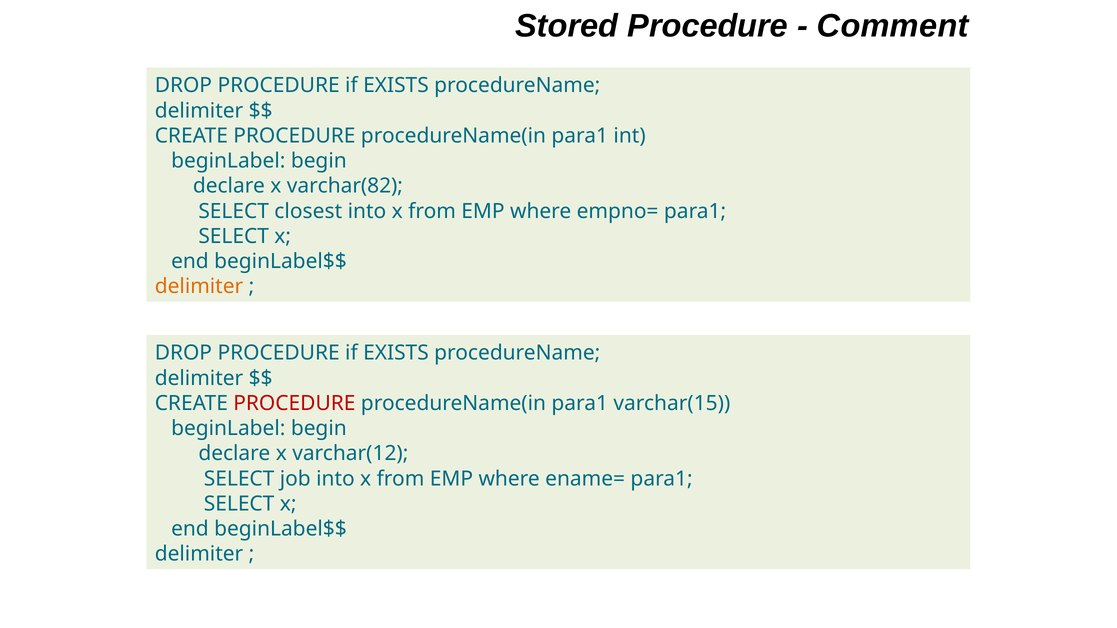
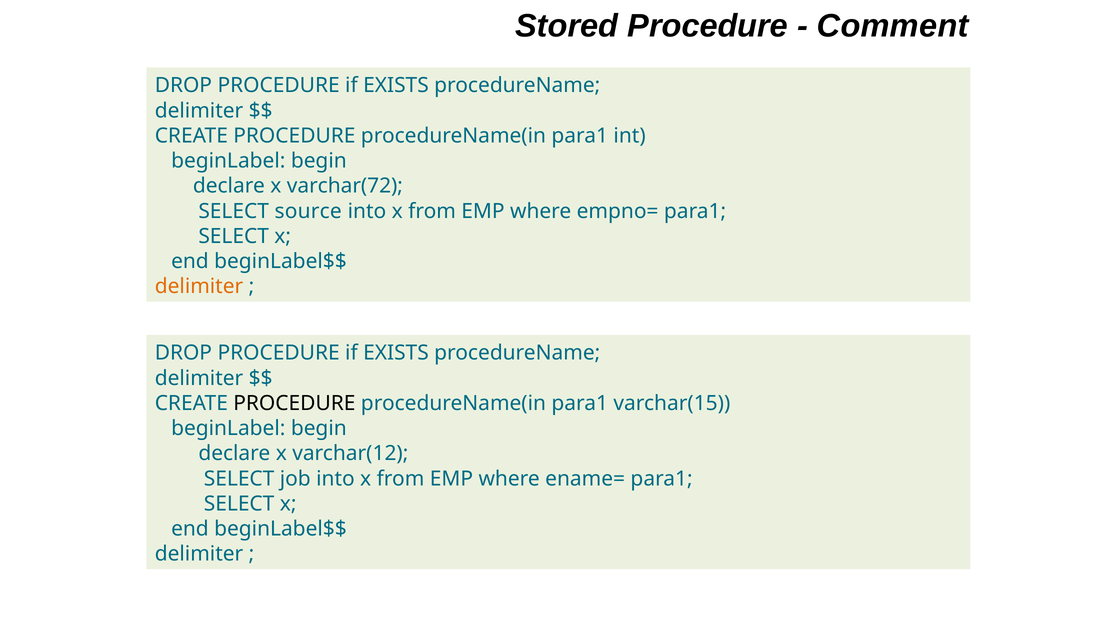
varchar(82: varchar(82 -> varchar(72 (345, 186)
closest: closest -> source (308, 211)
PROCEDURE colour: red -> black (294, 404)
